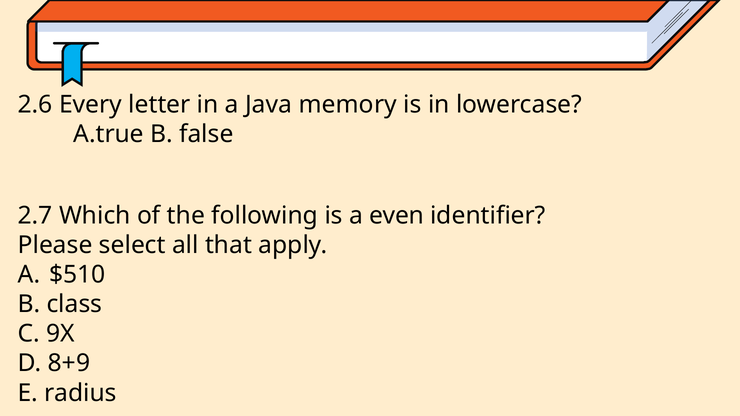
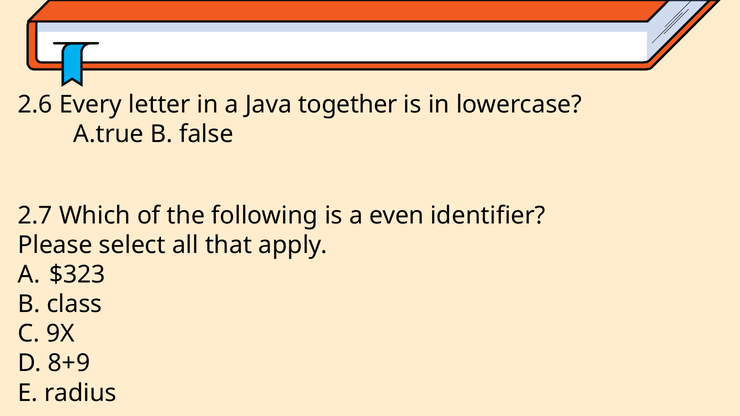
memory: memory -> together (348, 104)
$510: $510 -> $323 (77, 275)
